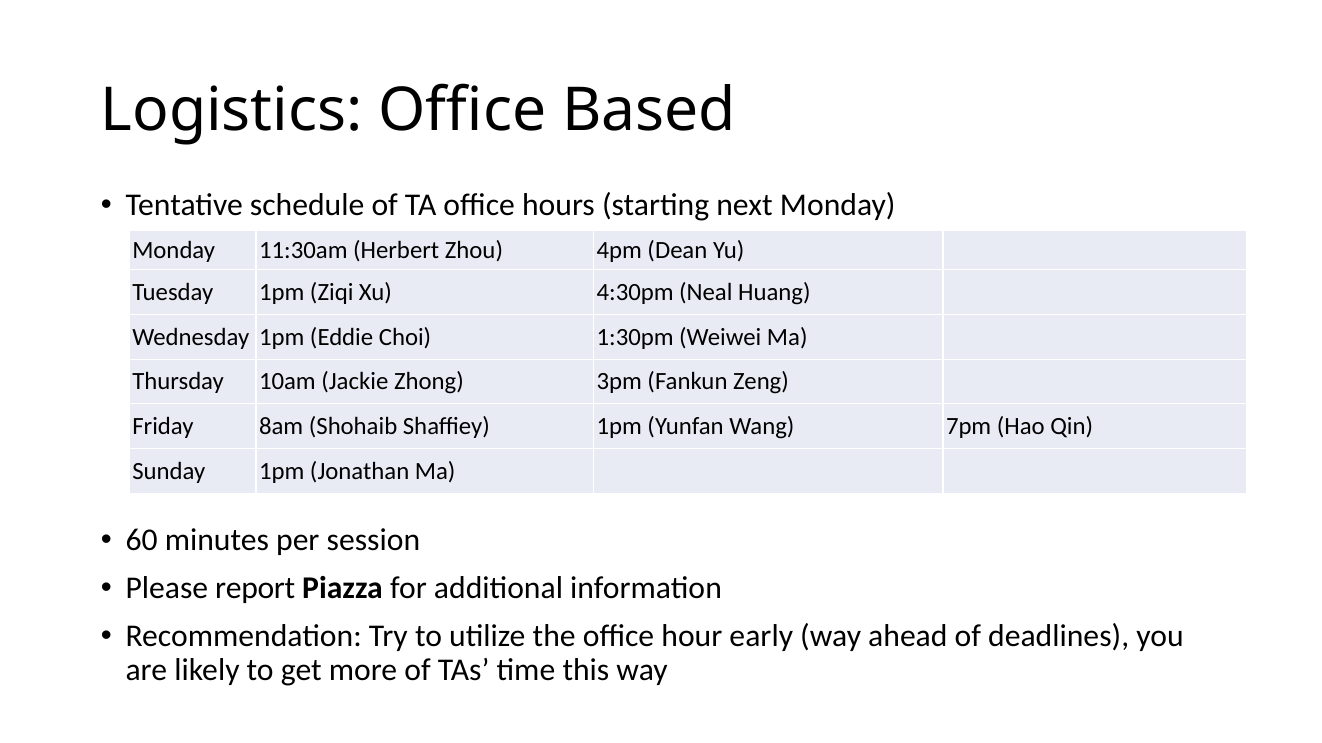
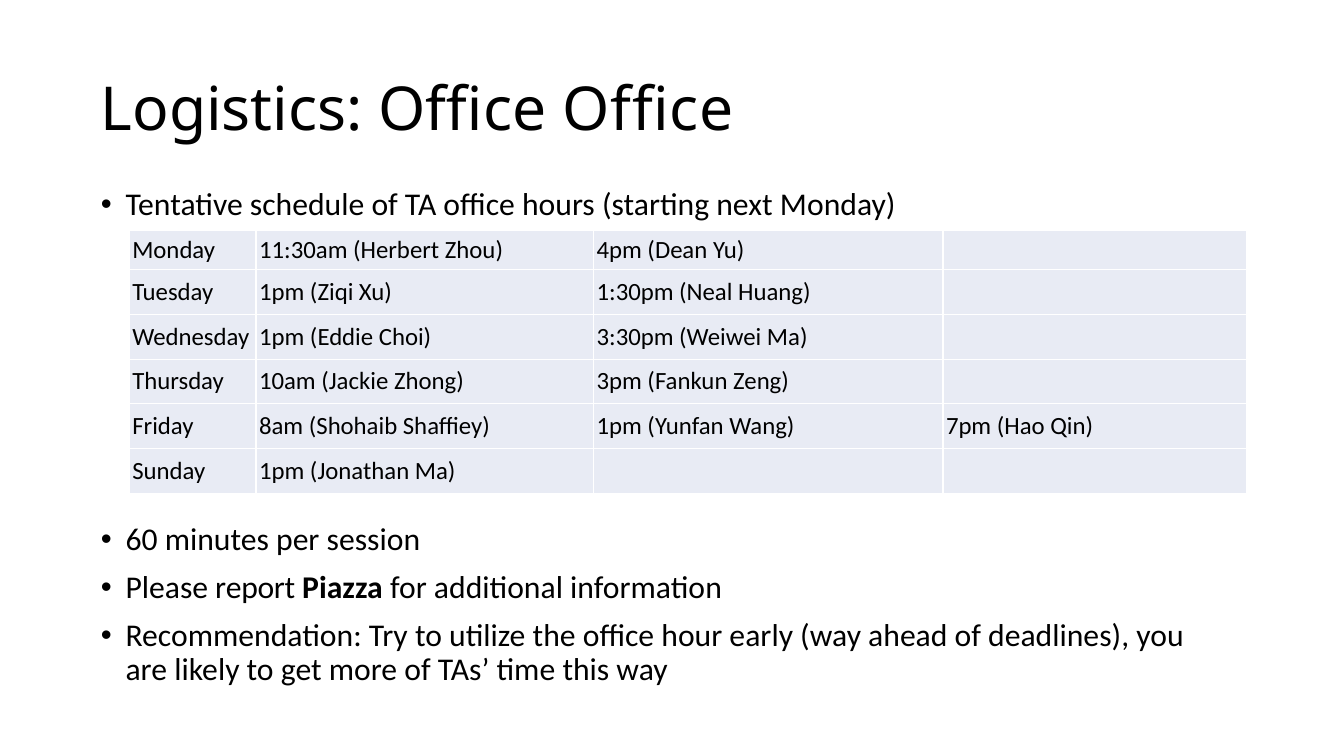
Office Based: Based -> Office (648, 111)
4:30pm: 4:30pm -> 1:30pm (635, 293)
1:30pm: 1:30pm -> 3:30pm (635, 337)
